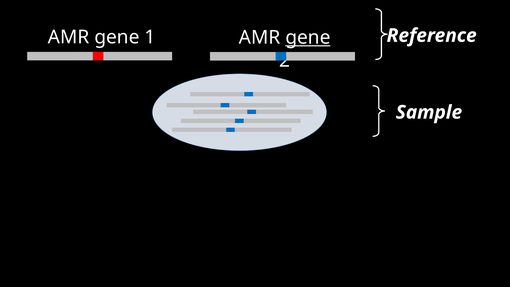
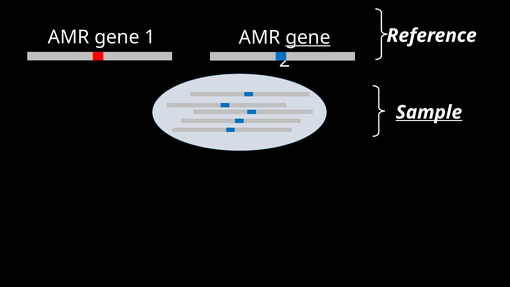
Sample underline: none -> present (429, 112)
